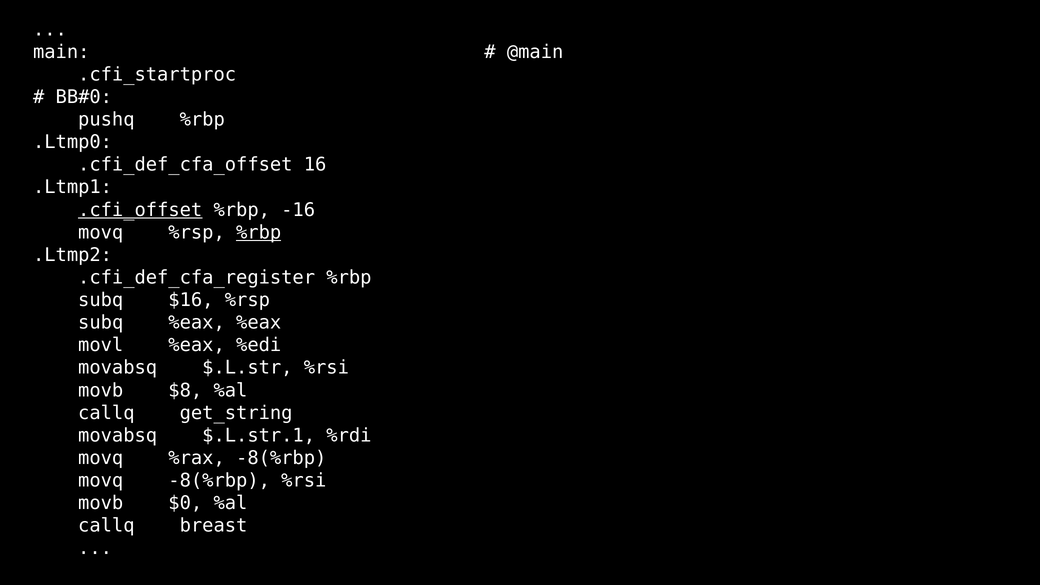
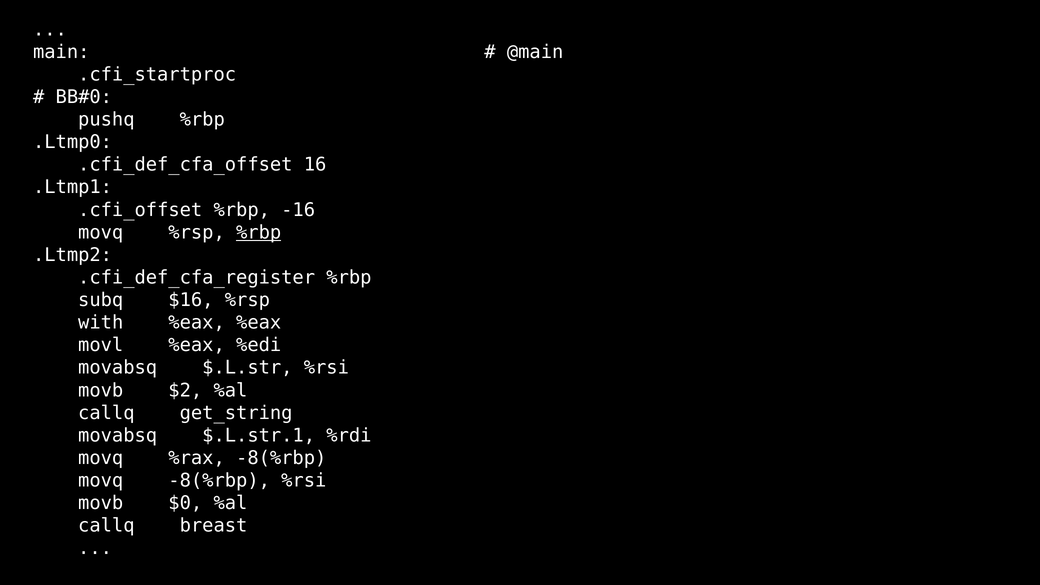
.cfi_offset underline: present -> none (140, 210)
subq: subq -> with (101, 323)
$8: $8 -> $2 (185, 390)
